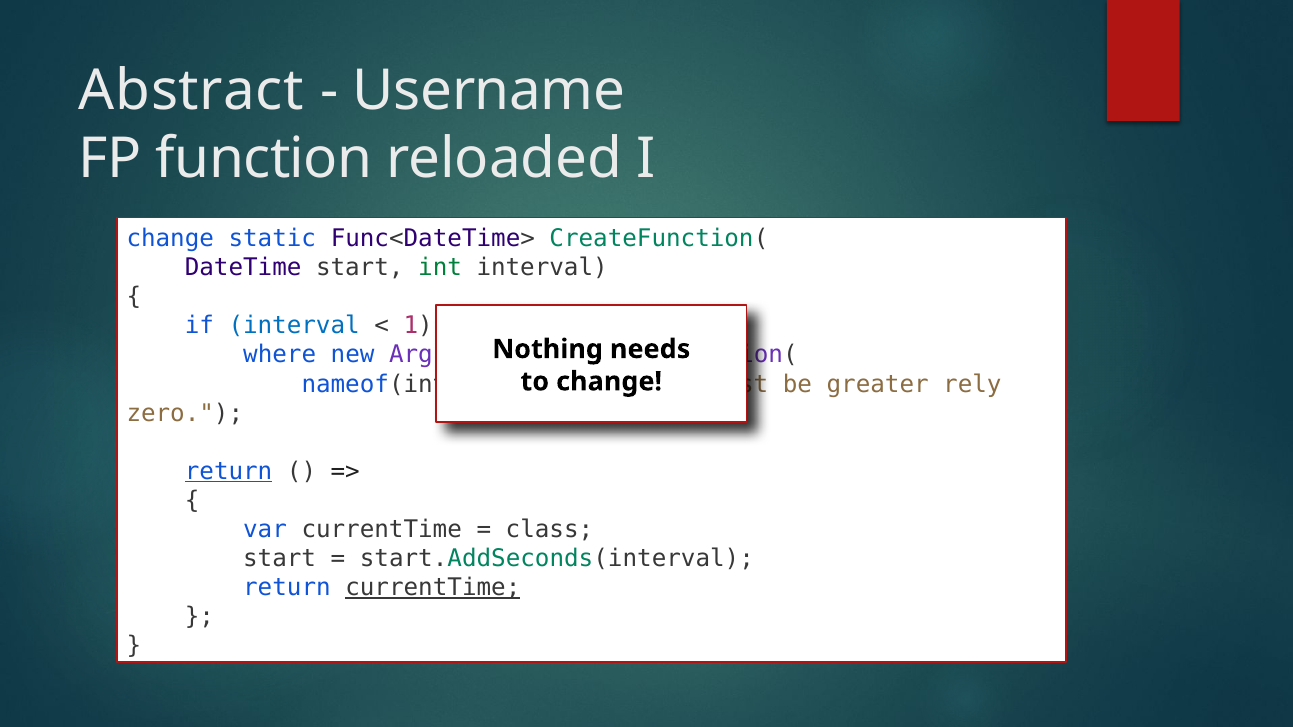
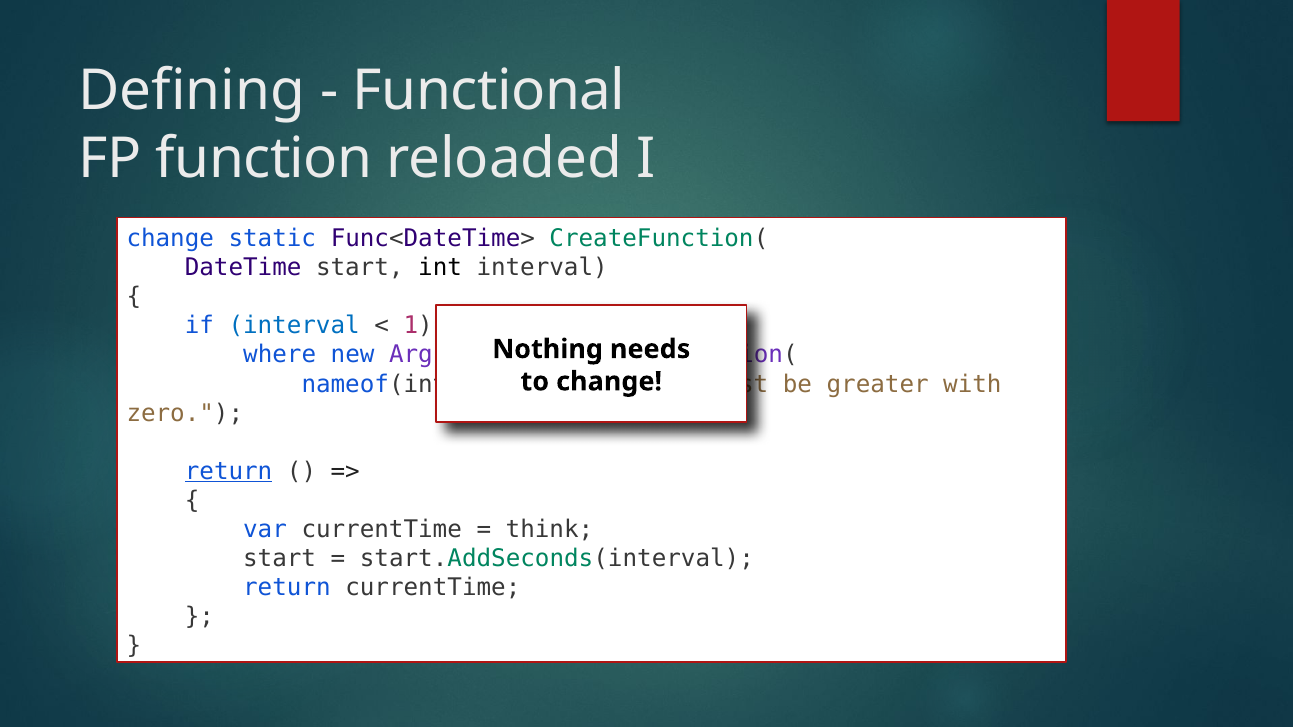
Abstract: Abstract -> Defining (192, 91)
Username: Username -> Functional (489, 91)
int colour: green -> black (440, 268)
rely: rely -> with (972, 384)
class: class -> think (549, 530)
currentTime underline: present -> none (433, 588)
